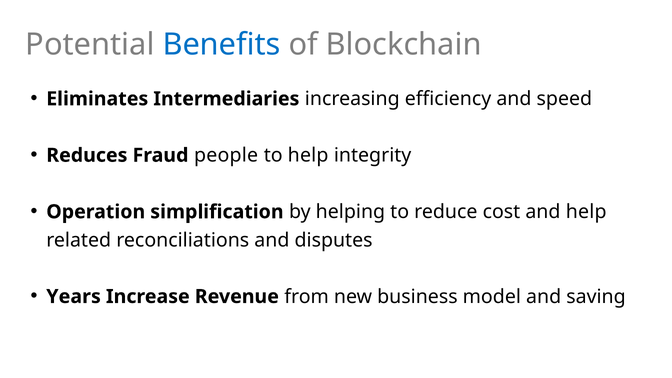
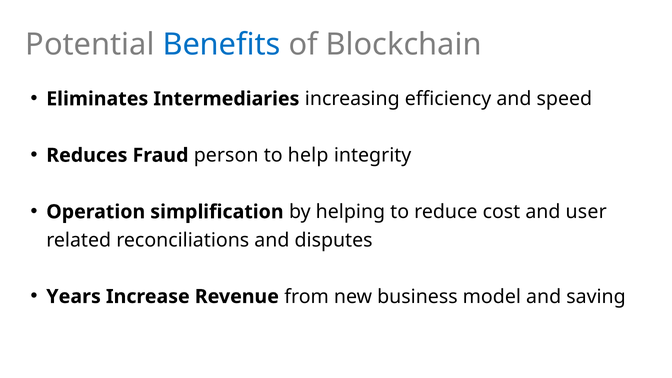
people: people -> person (226, 155)
and help: help -> user (586, 212)
